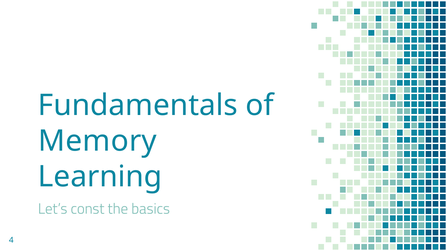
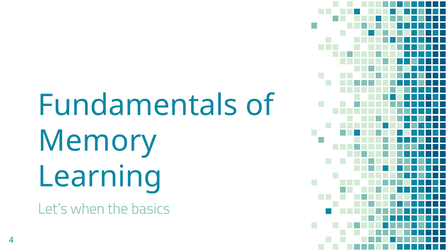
const: const -> when (88, 209)
